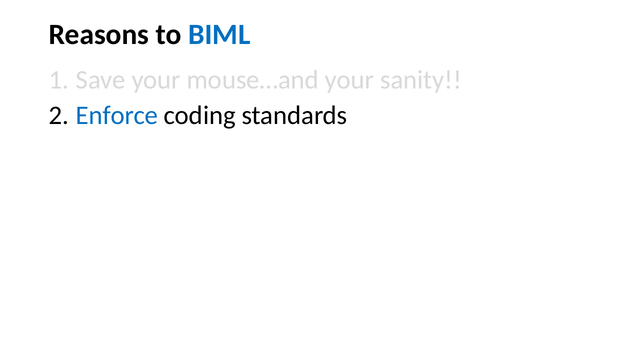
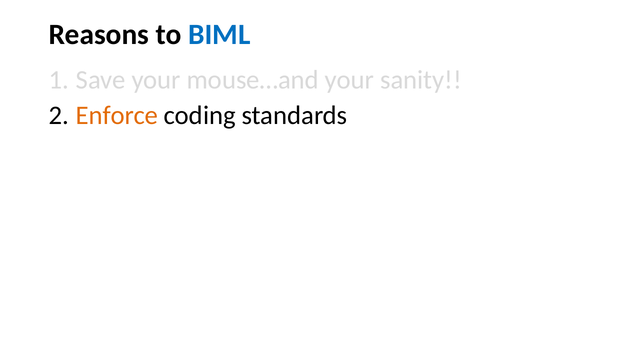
Enforce colour: blue -> orange (117, 115)
